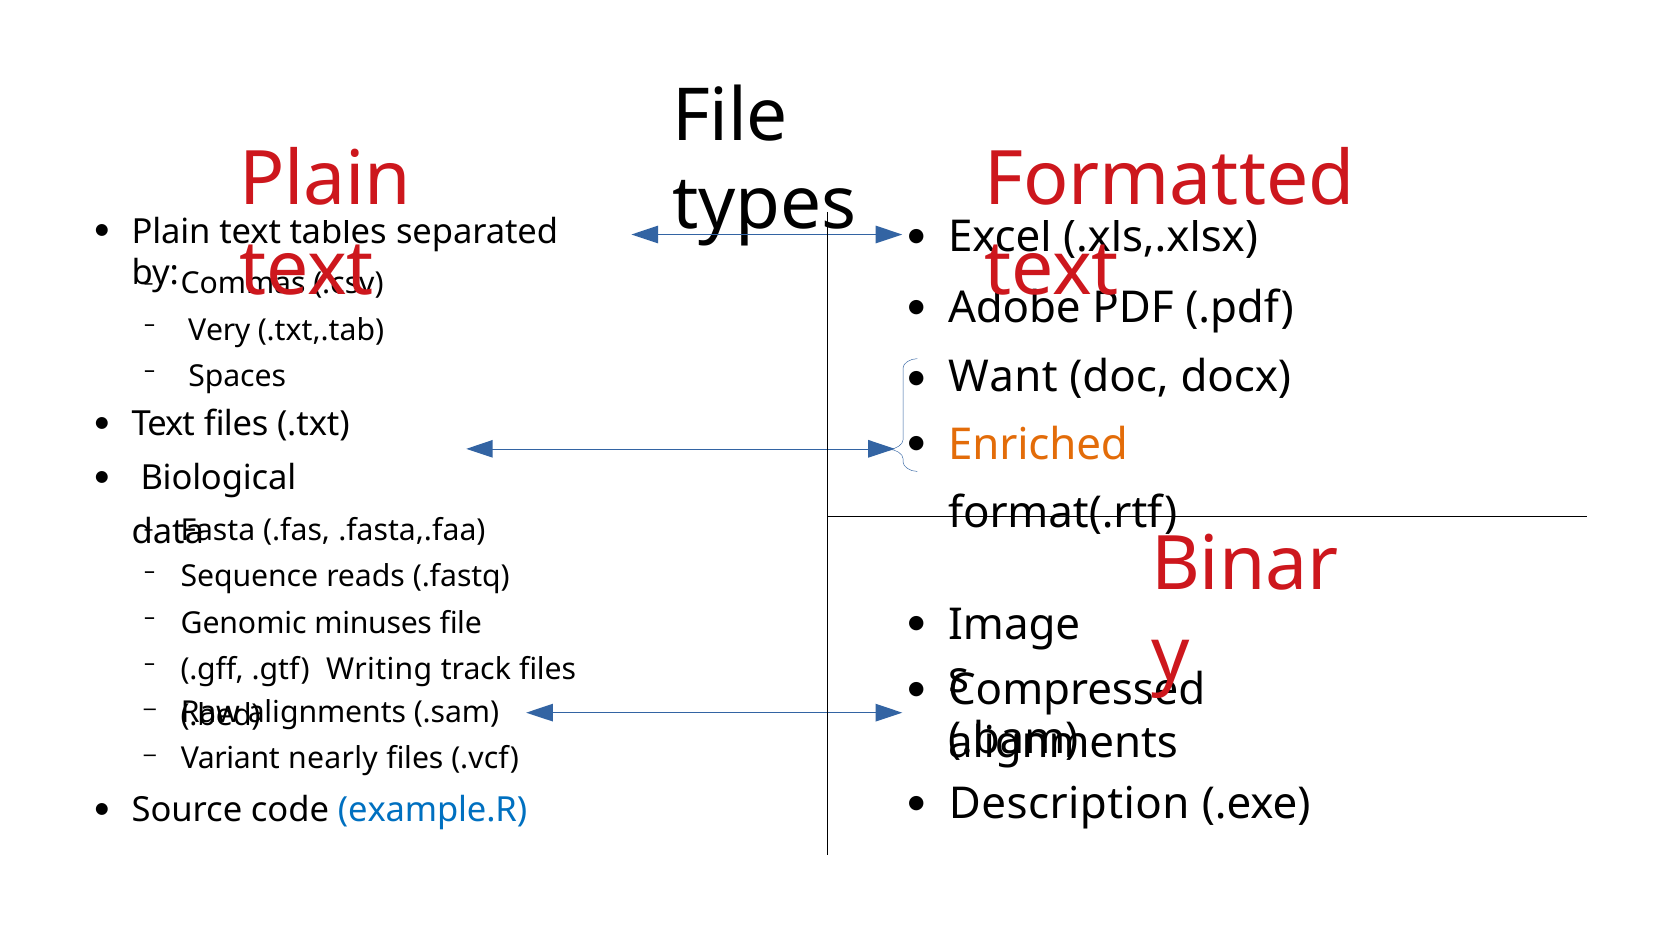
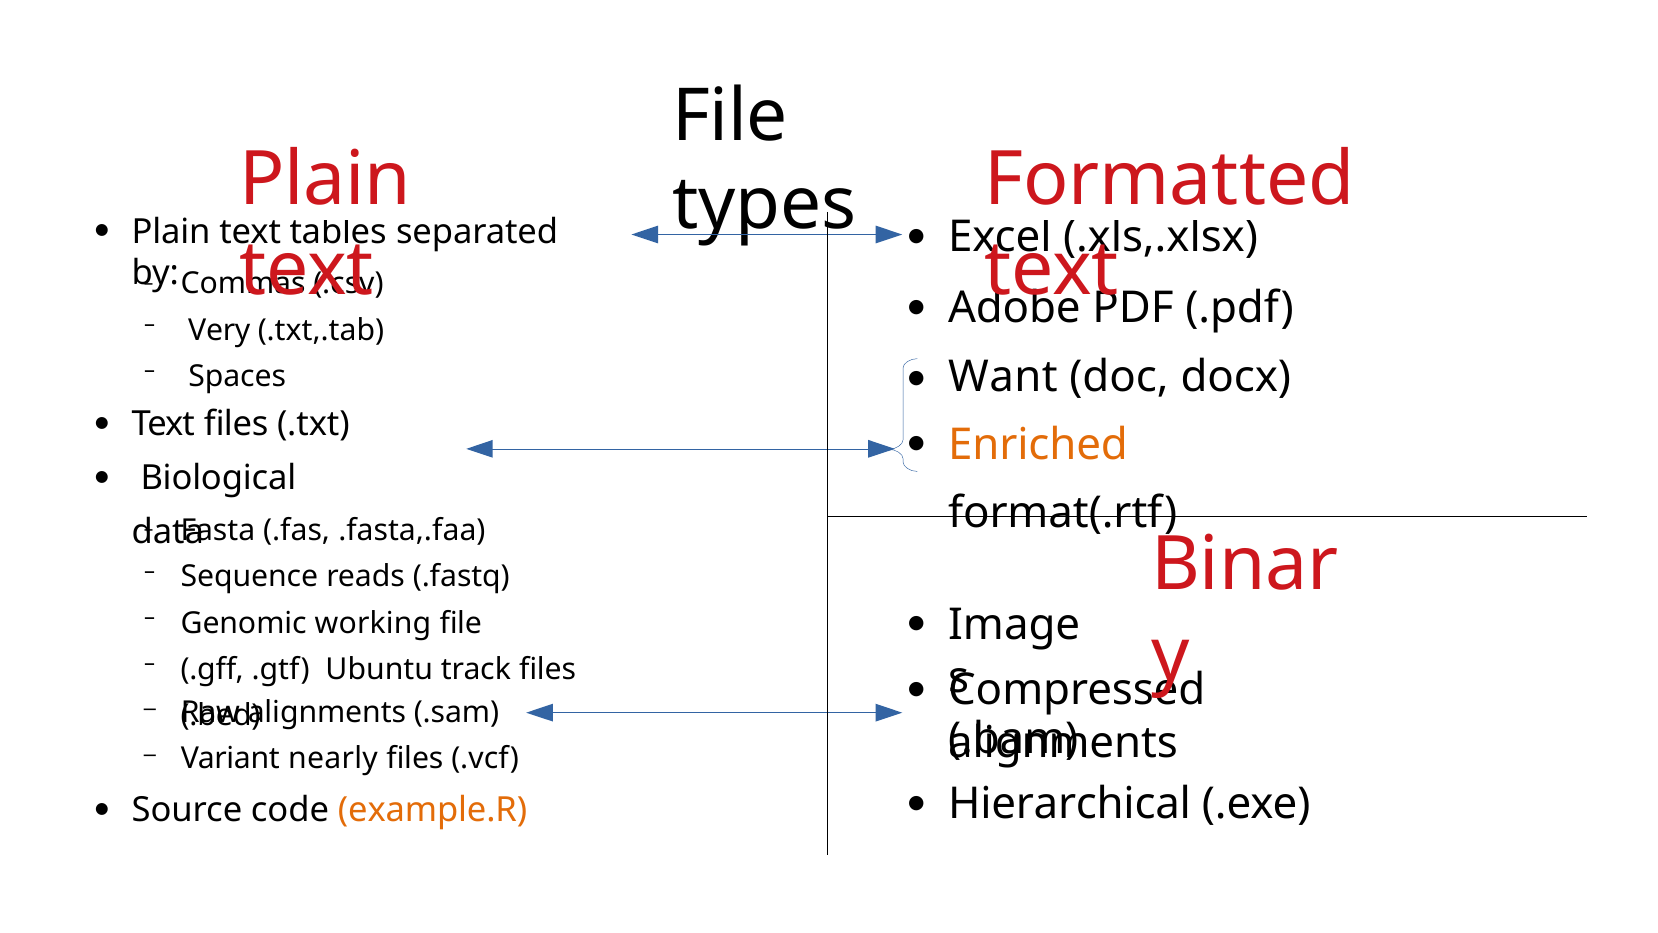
minuses: minuses -> working (373, 623)
Writing: Writing -> Ubuntu (379, 669)
Description: Description -> Hierarchical (1070, 804)
example.R colour: blue -> orange (433, 810)
